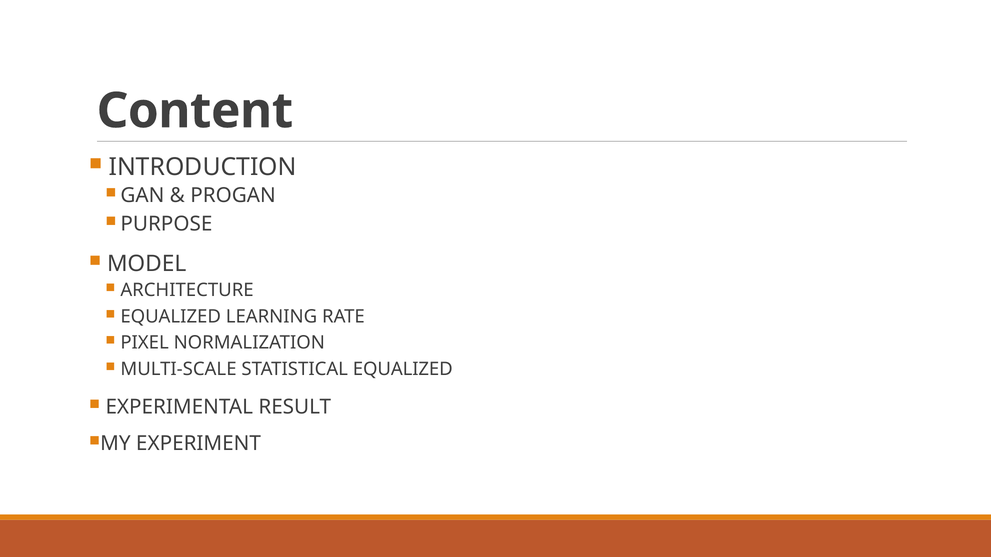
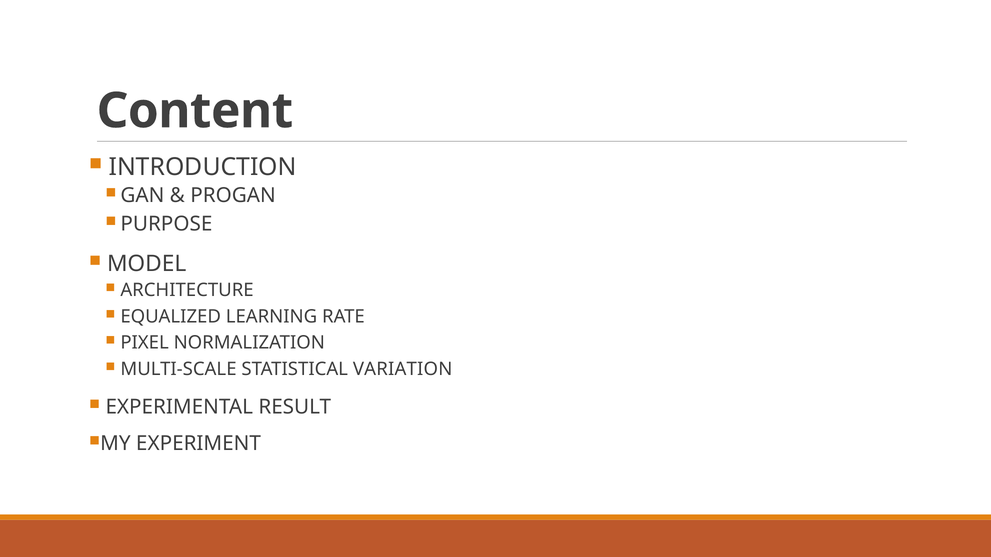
STATISTICAL EQUALIZED: EQUALIZED -> VARIATION (403, 369)
